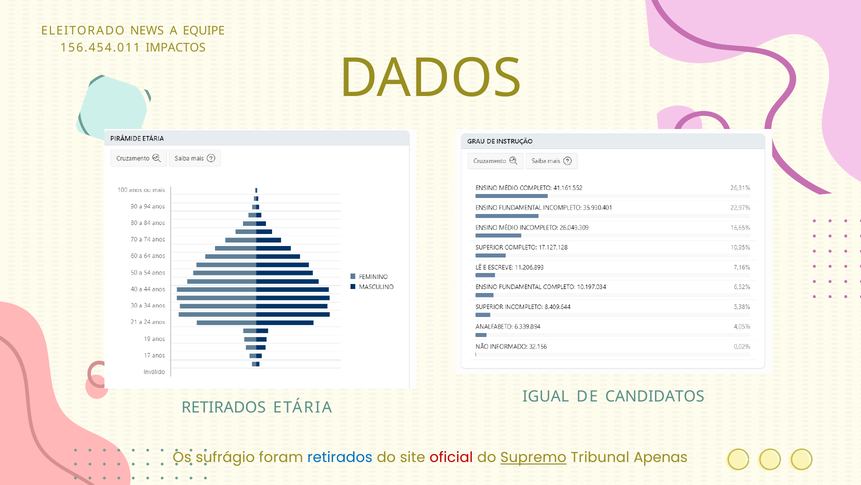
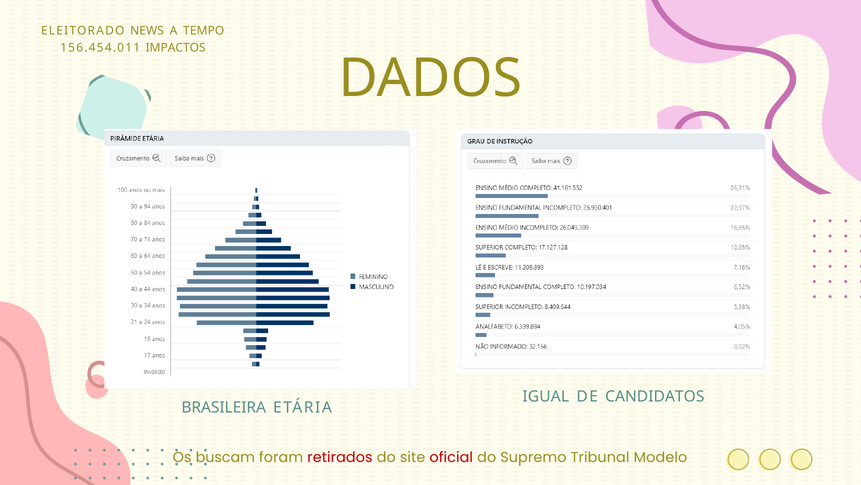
EQUIPE: EQUIPE -> TEMPO (204, 31)
RETIRADOS: RETIRADOS -> BRASILEIRA (224, 407)
sufrágio: sufrágio -> buscam (225, 457)
retirados colour: blue -> red (340, 457)
Supremo underline: present -> none (533, 457)
Apenas: Apenas -> Modelo (661, 457)
